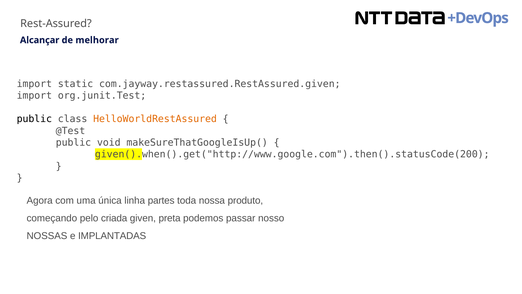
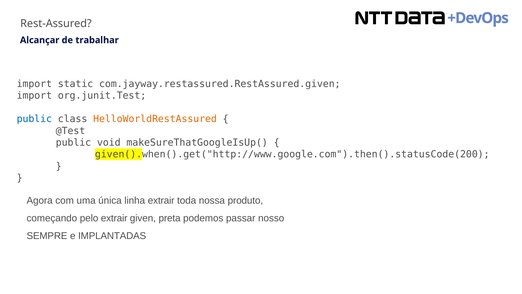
melhorar: melhorar -> trabalhar (97, 40)
public colour: black -> blue (34, 119)
linha partes: partes -> extrair (161, 200)
pelo criada: criada -> extrair (114, 218)
NOSSAS: NOSSAS -> SEMPRE (47, 236)
